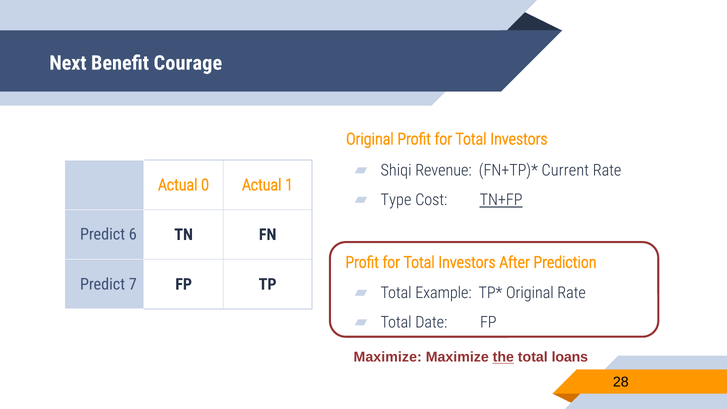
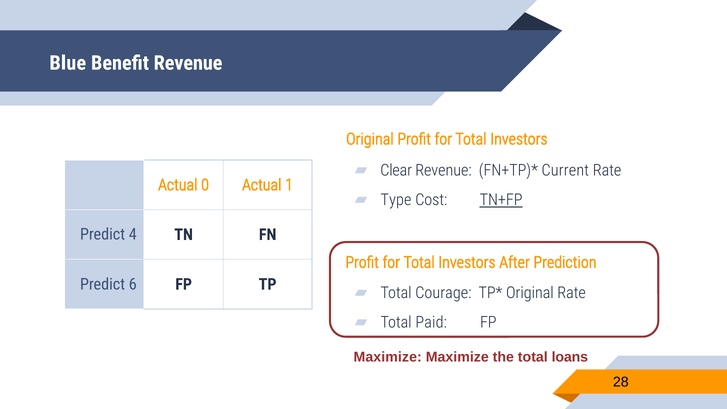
Next: Next -> Blue (68, 63)
Benefit Courage: Courage -> Revenue (188, 63)
Shiqi: Shiqi -> Clear (396, 170)
6: 6 -> 4 (133, 235)
7: 7 -> 6 (133, 284)
Example: Example -> Courage (443, 293)
Date: Date -> Paid (431, 322)
the underline: present -> none (503, 357)
